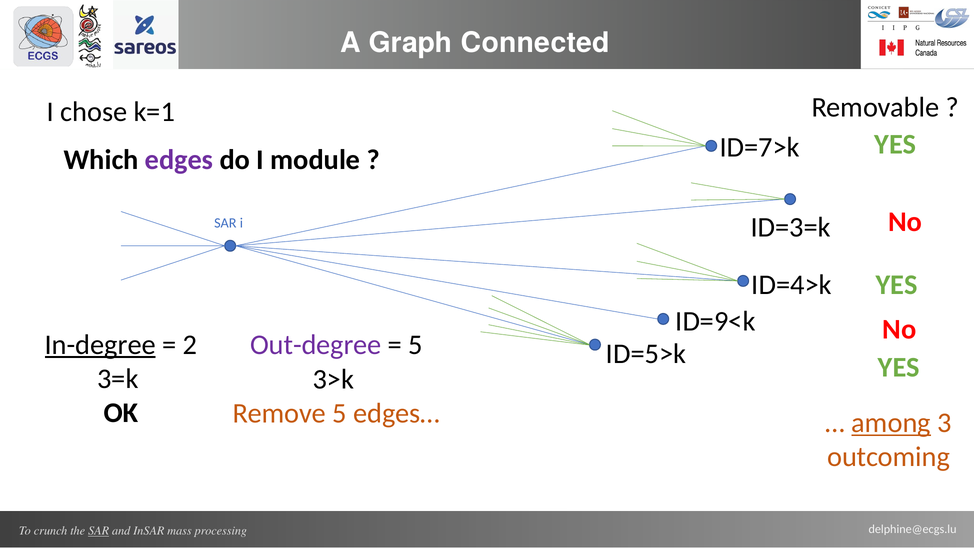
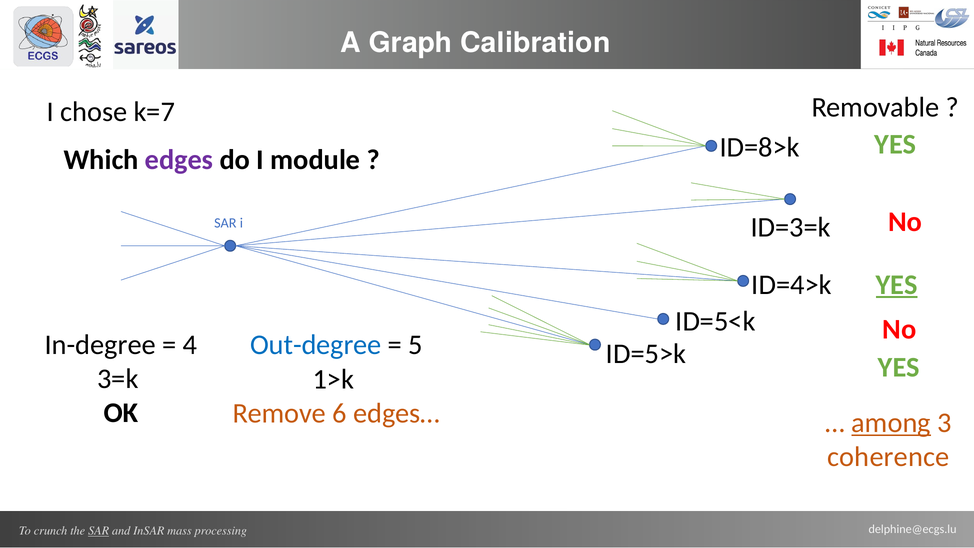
Connected: Connected -> Calibration (535, 43)
k=1: k=1 -> k=7 (154, 112)
ID=7>k: ID=7>k -> ID=8>k (760, 147)
YES underline: none -> present (897, 285)
ID=9<k: ID=9<k -> ID=5<k (715, 321)
In-degree underline: present -> none (100, 345)
2: 2 -> 4 (190, 345)
Out-degree colour: purple -> blue (316, 345)
3>k: 3>k -> 1>k (333, 379)
Remove 5: 5 -> 6 (339, 413)
outcoming: outcoming -> coherence (888, 457)
